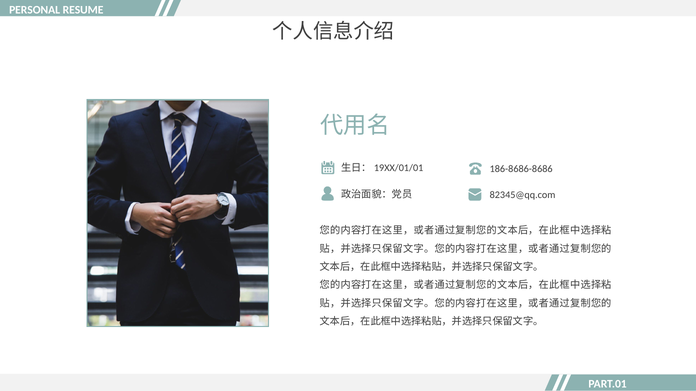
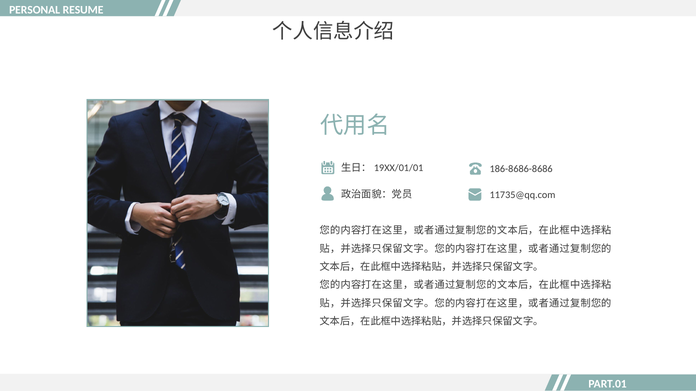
82345@qq.com: 82345@qq.com -> 11735@qq.com (523, 195)
